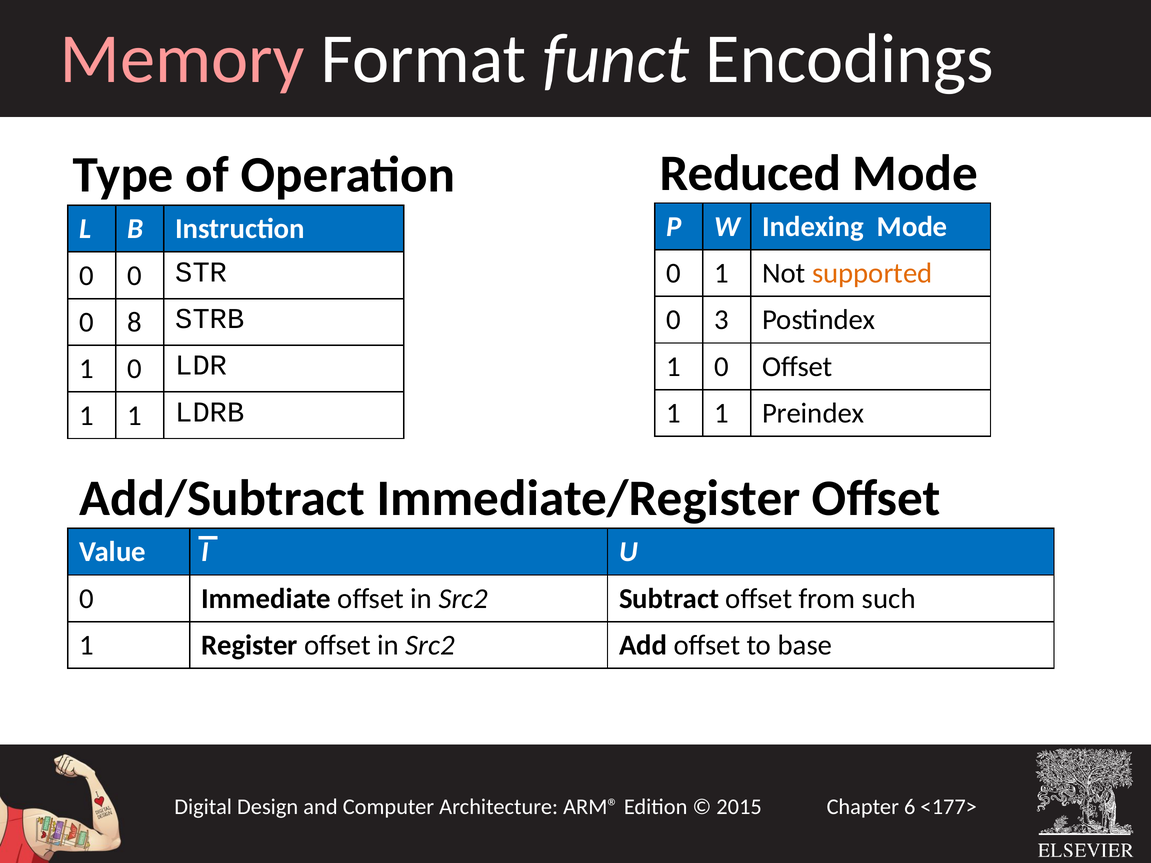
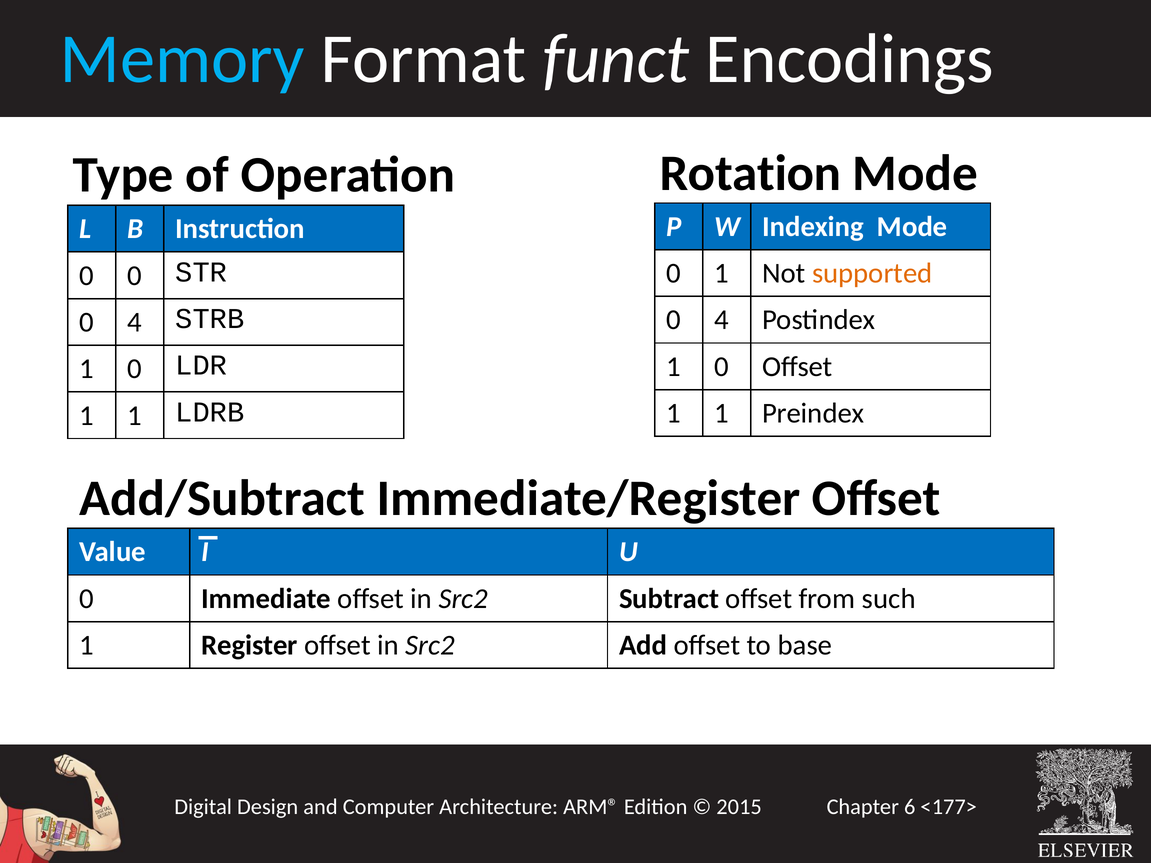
Memory colour: pink -> light blue (182, 59)
Reduced: Reduced -> Rotation (750, 173)
3: 3 -> 4 (722, 320)
8: 8 -> 4 (135, 322)
